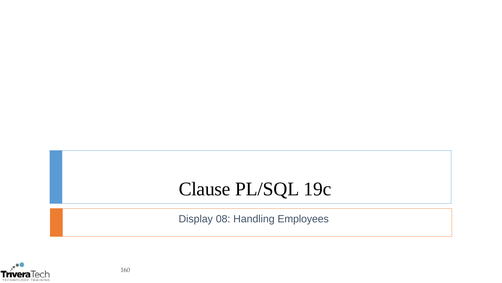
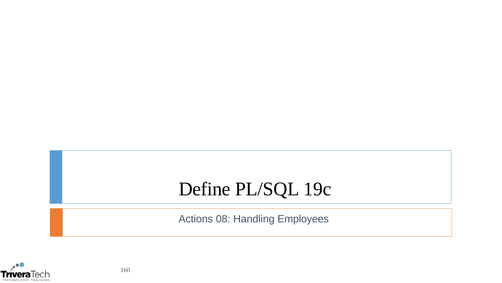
Clause: Clause -> Define (205, 189)
Display: Display -> Actions (196, 218)
